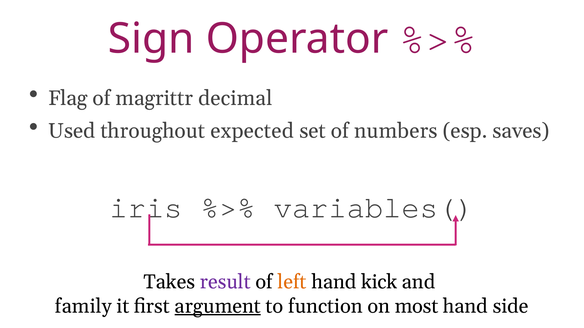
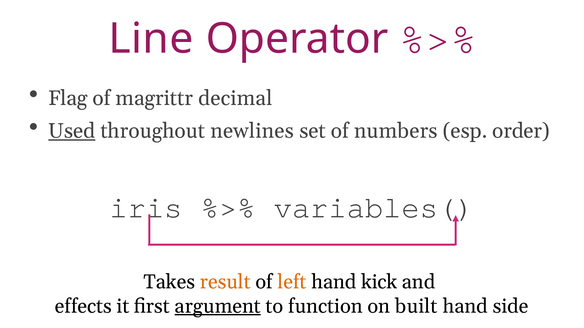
Sign: Sign -> Line (151, 39)
Used underline: none -> present (72, 131)
expected: expected -> newlines (252, 131)
saves: saves -> order (521, 131)
result colour: purple -> orange (225, 282)
family: family -> effects (83, 307)
most: most -> built (416, 307)
